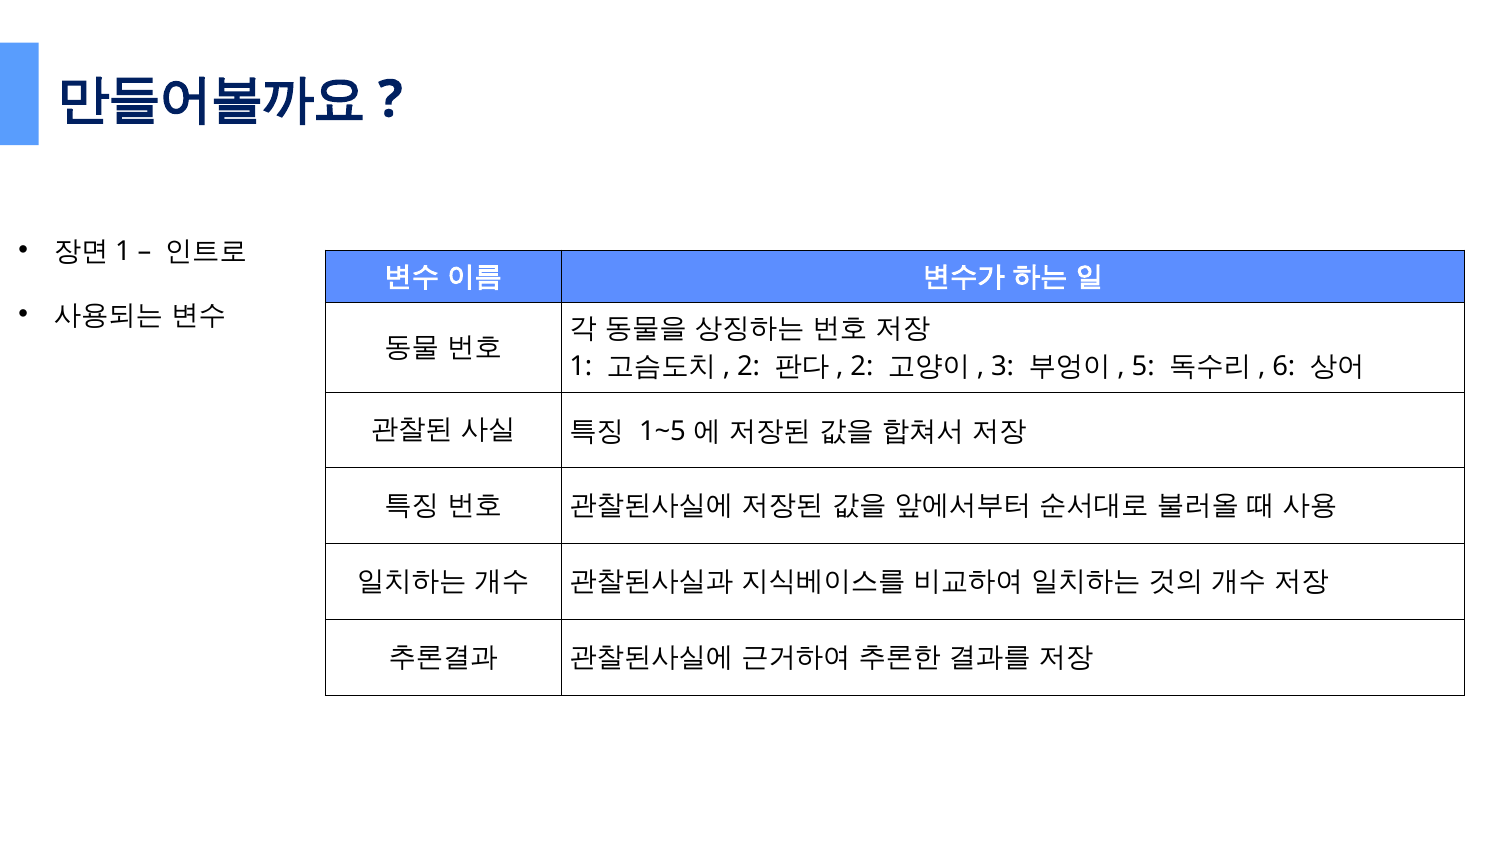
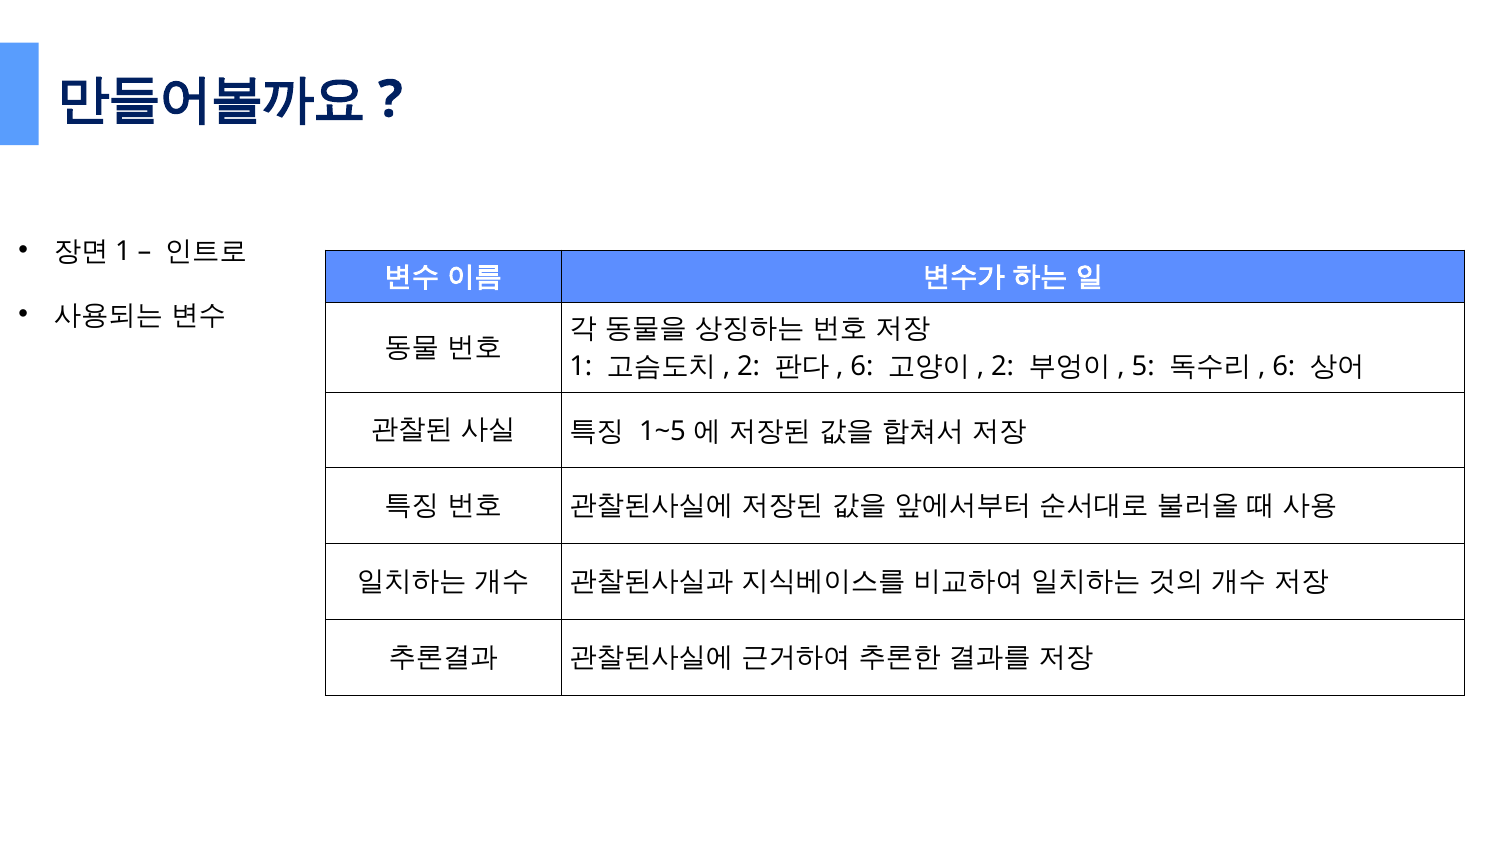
2: 2 -> 6 (862, 366)
3: 3 -> 2 (1003, 366)
